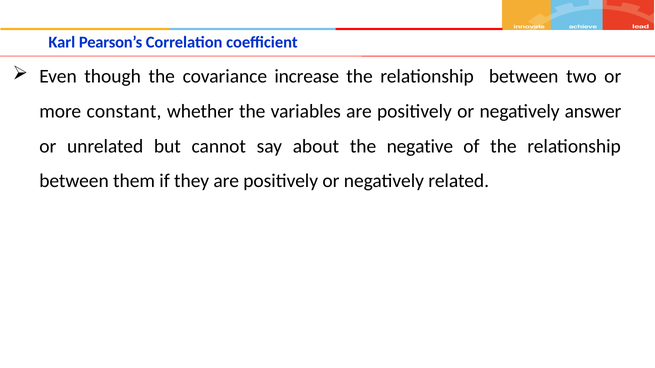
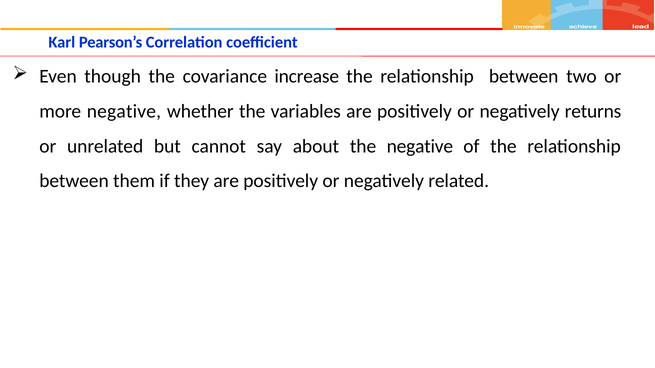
more constant: constant -> negative (124, 112)
answer: answer -> returns (593, 112)
